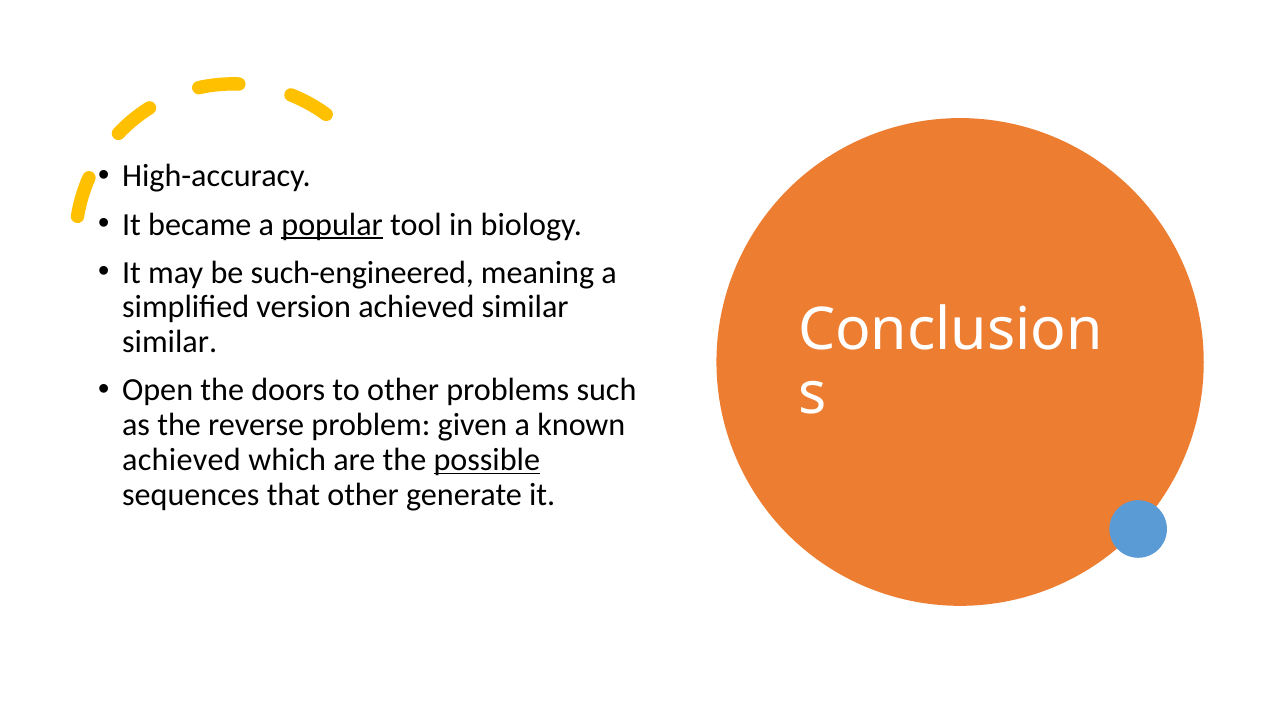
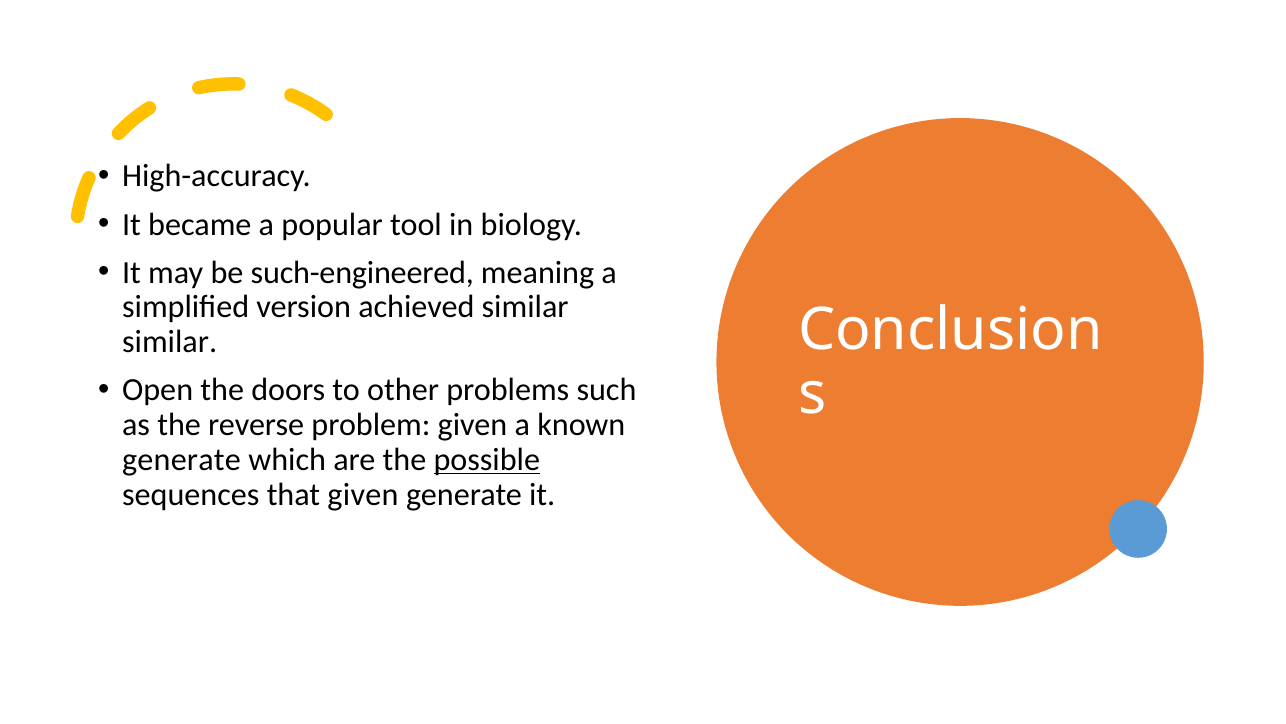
popular underline: present -> none (332, 224)
achieved: achieved -> generate (182, 459)
that other: other -> given (363, 494)
